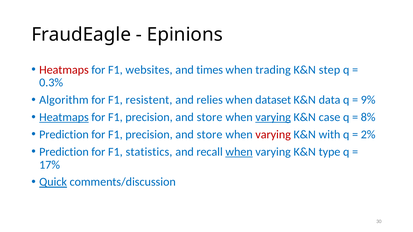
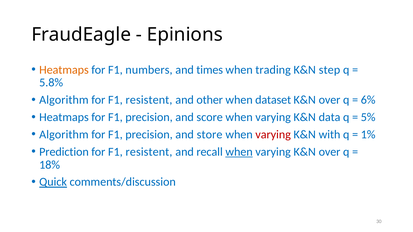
Heatmaps colour: red -> orange (64, 70)
websites: websites -> numbers (149, 70)
0.3%: 0.3% -> 5.8% (51, 83)
relies: relies -> other (210, 100)
data: data -> over (330, 100)
9%: 9% -> 6% (368, 100)
Heatmaps underline: present -> none (64, 117)
store: store -> score (210, 117)
varying underline: present -> none (273, 117)
case: case -> data (330, 117)
8%: 8% -> 5% (368, 117)
Prediction: Prediction -> Algorithm (64, 135)
2%: 2% -> 1% (368, 135)
statistics: statistics -> resistent (149, 152)
varying K&N type: type -> over (330, 152)
17%: 17% -> 18% (50, 165)
